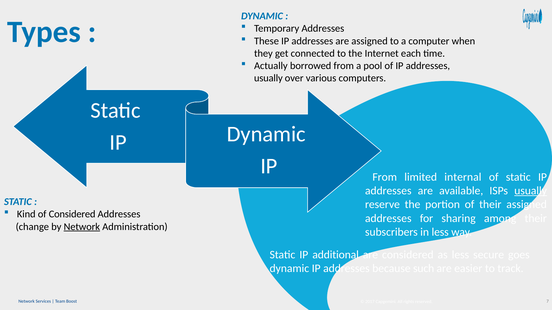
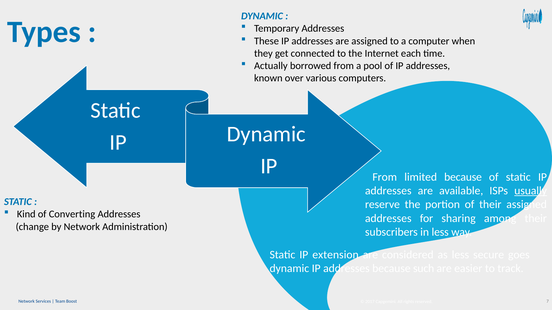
usually: usually -> known (268, 78)
limited internal: internal -> because (463, 177)
of Considered: Considered -> Converting (72, 215)
Network underline: present -> none (82, 227)
additional: additional -> extension (336, 255)
